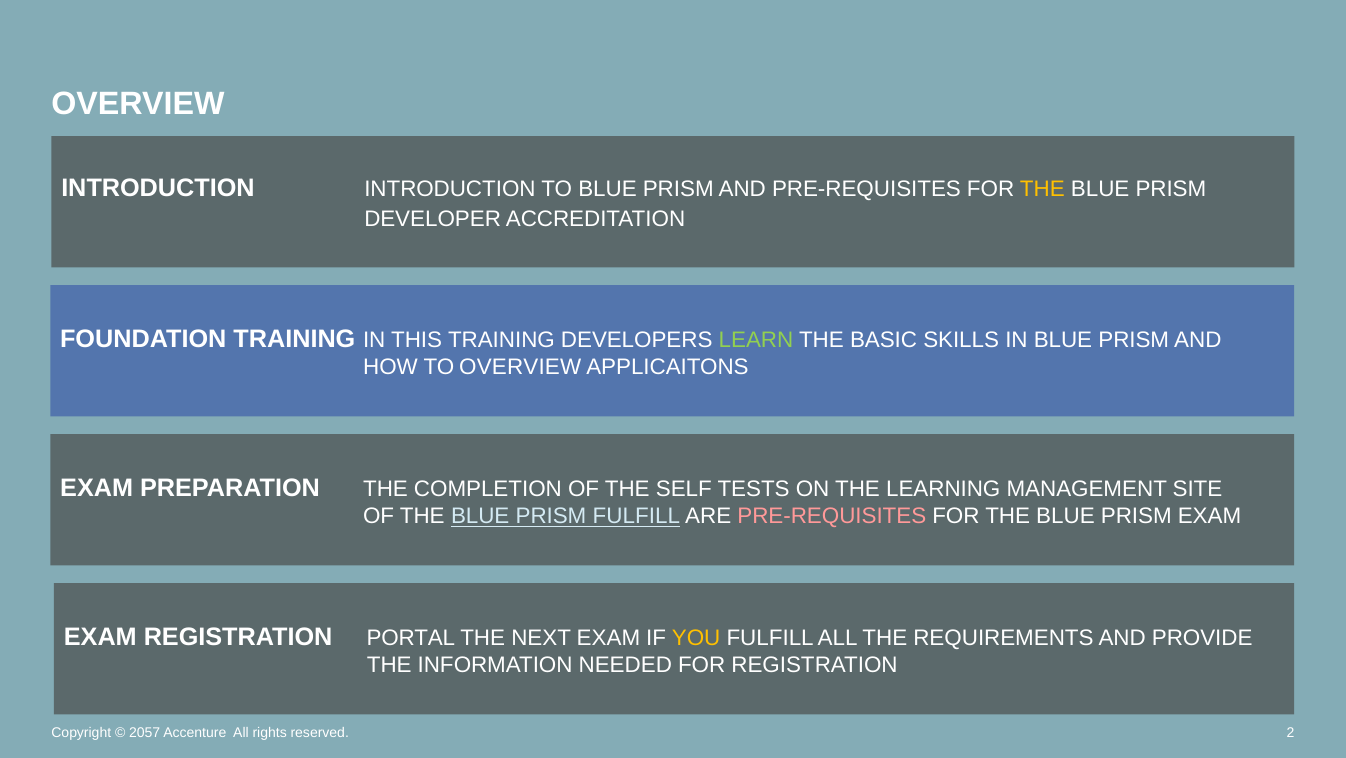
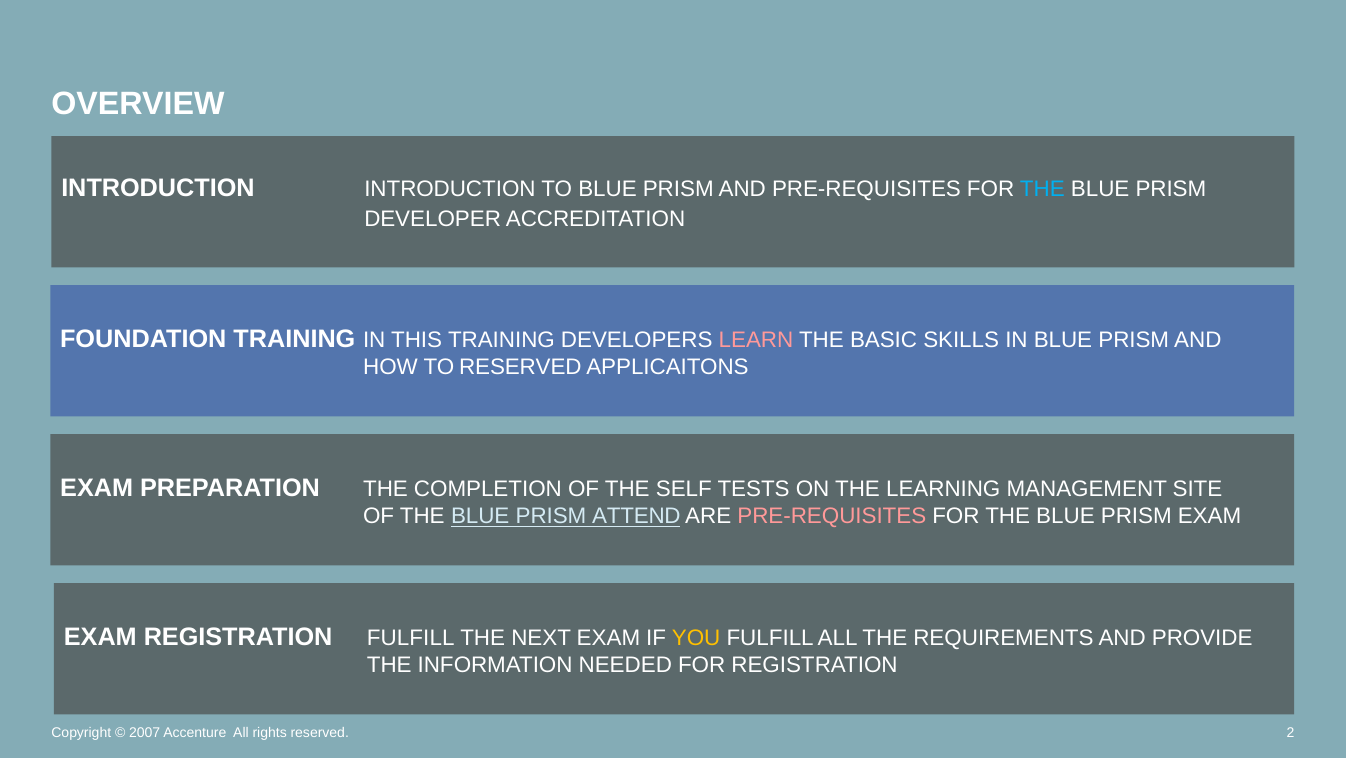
THE colour: yellow -> light blue (1042, 189)
LEARN colour: light green -> pink (756, 340)
TO OVERVIEW: OVERVIEW -> RESERVED (520, 367)
PRISM FULFILL: FULFILL -> ATTEND (636, 516)
REGISTRATION PORTAL: PORTAL -> FULFILL (411, 638)
2057: 2057 -> 2007 (145, 732)
